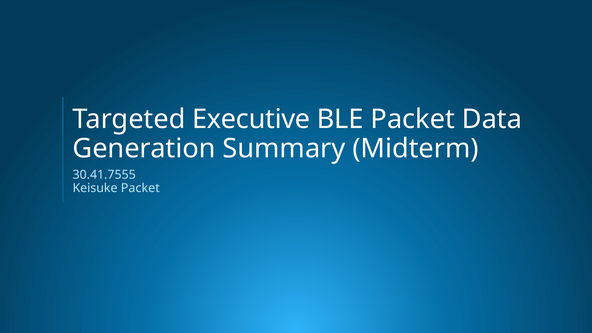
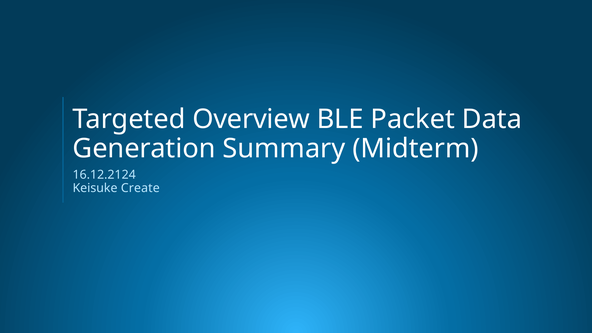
Executive: Executive -> Overview (251, 119)
30.41.7555: 30.41.7555 -> 16.12.2124 (104, 175)
Keisuke Packet: Packet -> Create (140, 188)
